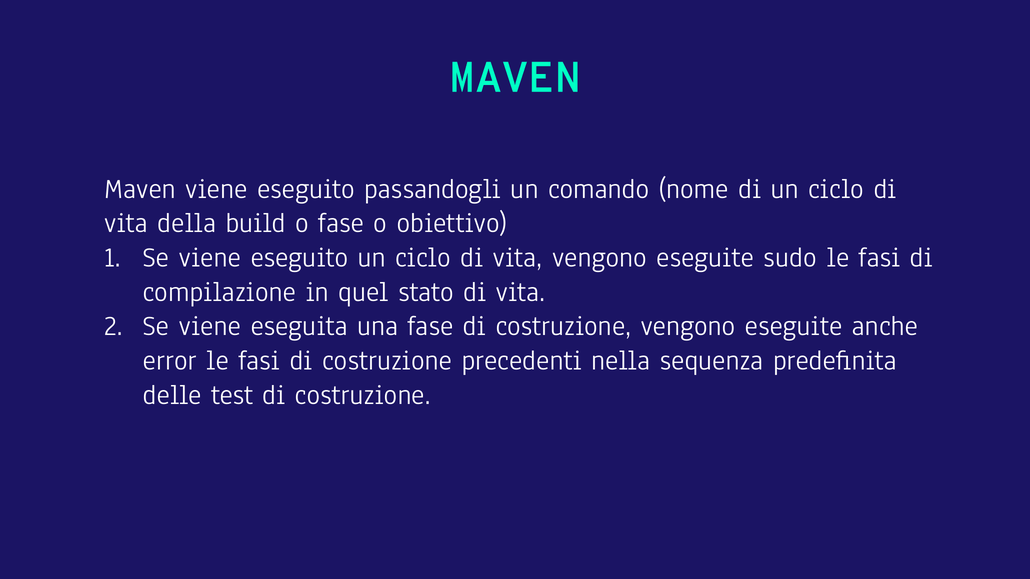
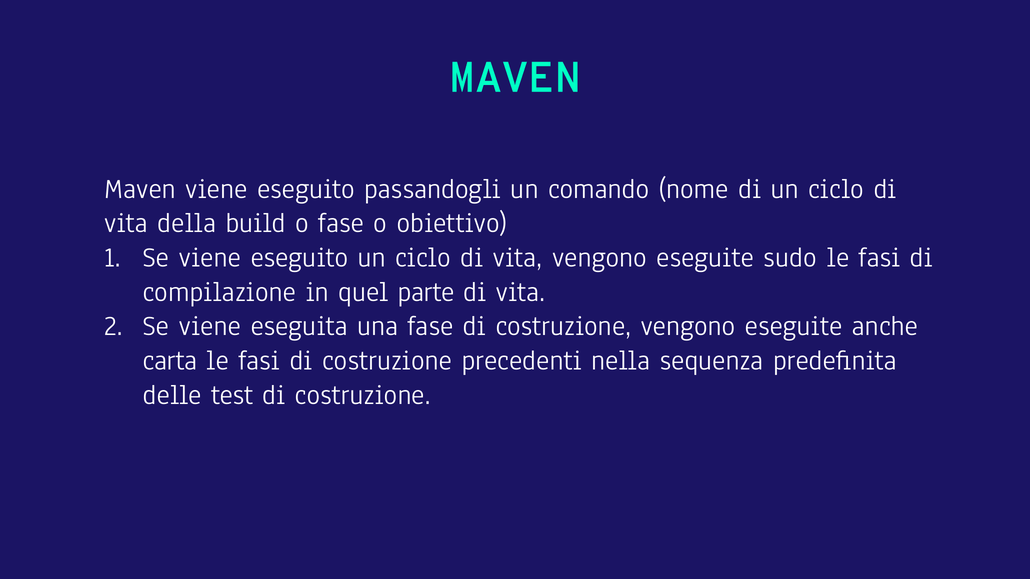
stato: stato -> parte (426, 292)
error: error -> carta (170, 361)
